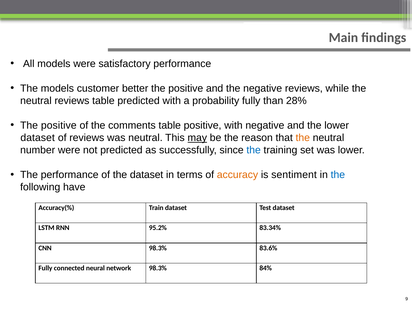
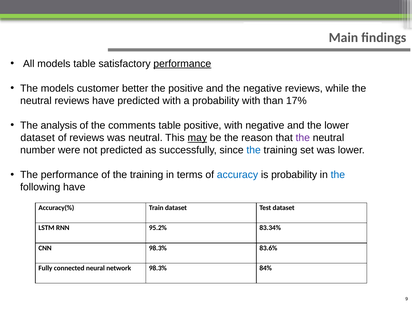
models were: were -> table (85, 64)
performance underline: none -> present (182, 64)
reviews table: table -> have (103, 101)
probability fully: fully -> with (251, 101)
28%: 28% -> 17% (296, 101)
positive: positive -> analysis (59, 125)
the colour: orange -> purple (303, 138)
of the dataset: dataset -> training (147, 175)
accuracy colour: orange -> blue (237, 175)
is sentiment: sentiment -> probability (294, 175)
